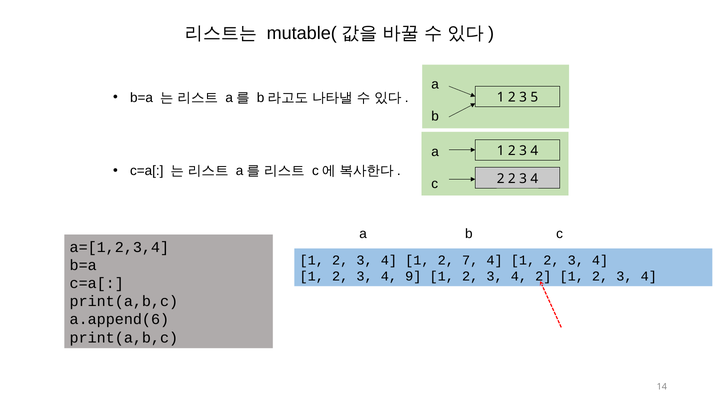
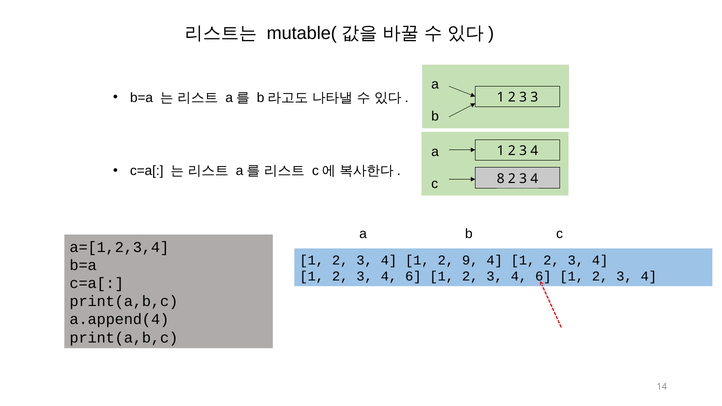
3 5: 5 -> 3 (534, 97)
c 2: 2 -> 8 (501, 179)
7: 7 -> 9 (470, 260)
9: 9 -> 6 (413, 276)
2: 2 -> 6 (543, 276)
a.append(6: a.append(6 -> a.append(4 (119, 320)
